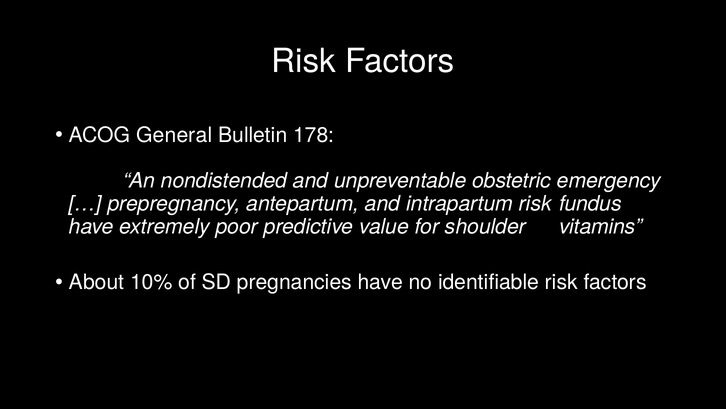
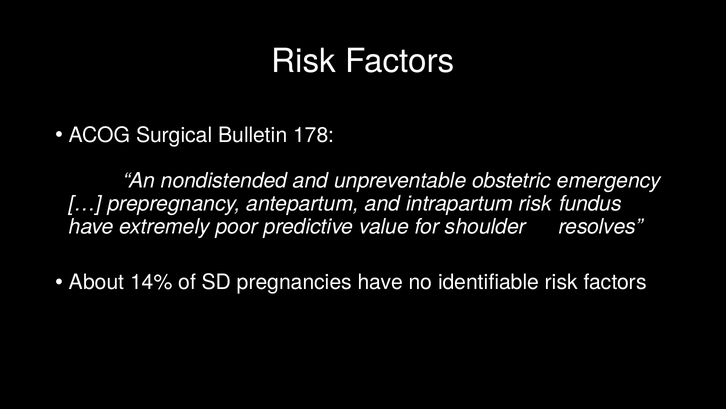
General: General -> Surgical (174, 135)
vitamins: vitamins -> resolves (601, 226)
10%: 10% -> 14% (151, 282)
